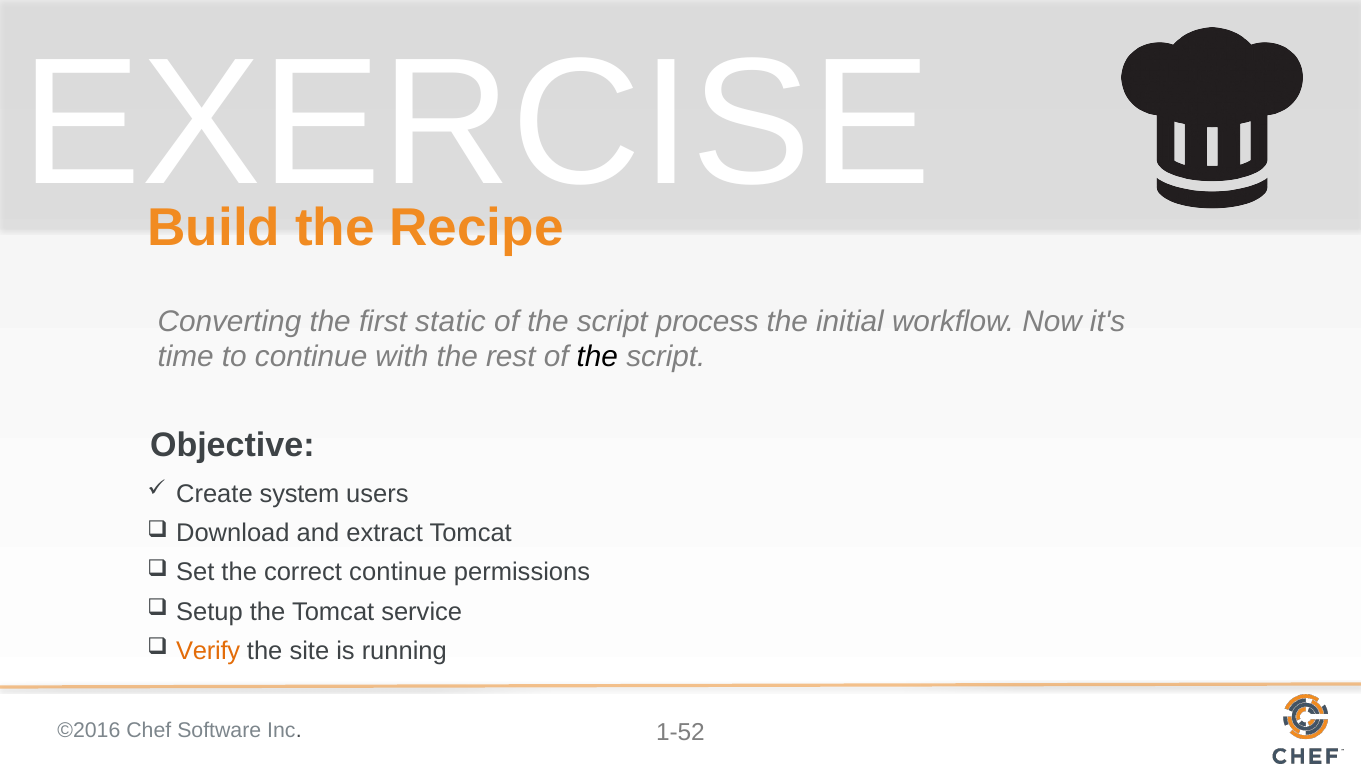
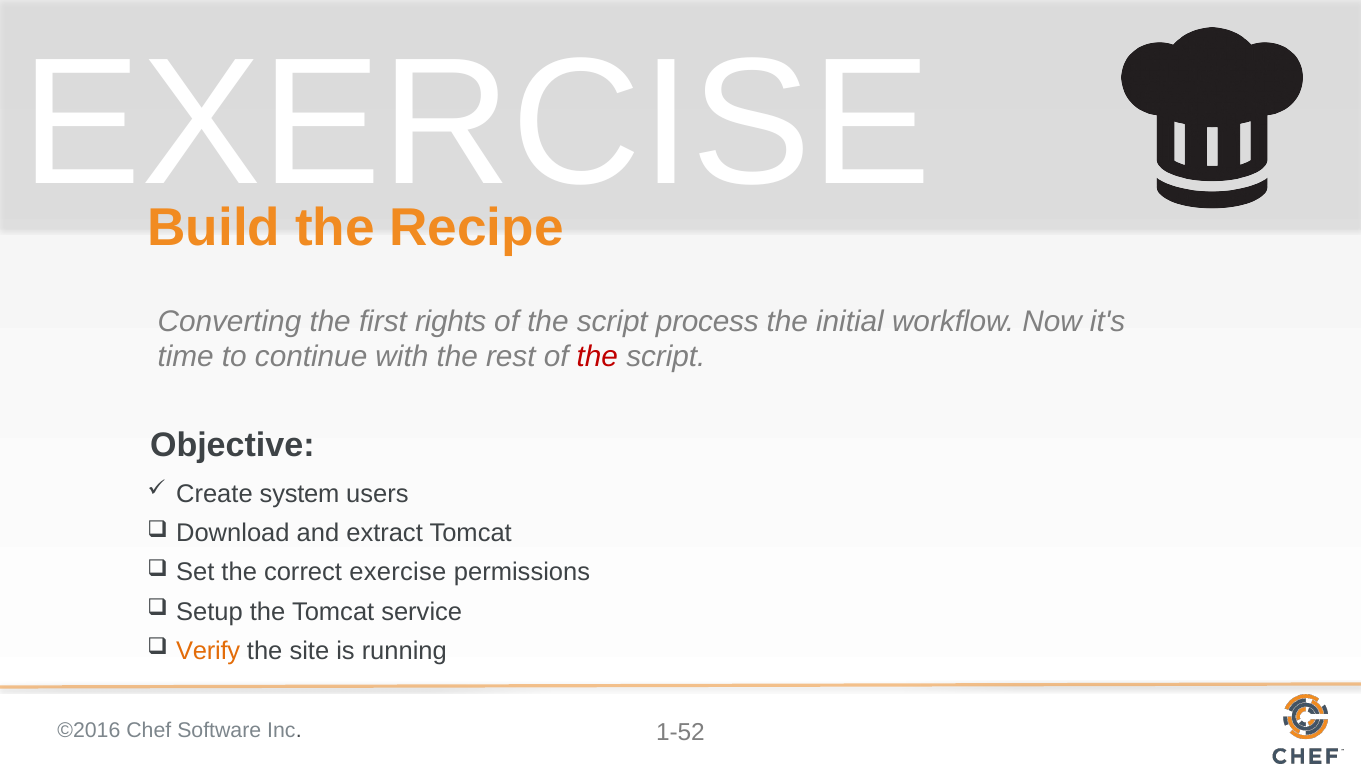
static: static -> rights (451, 321)
the colour: black -> red (597, 357)
correct continue: continue -> exercise (398, 572)
